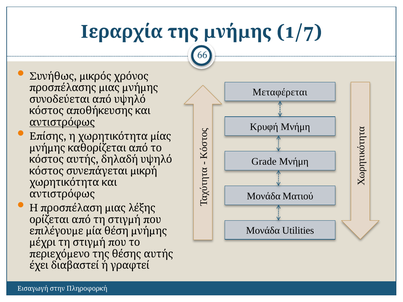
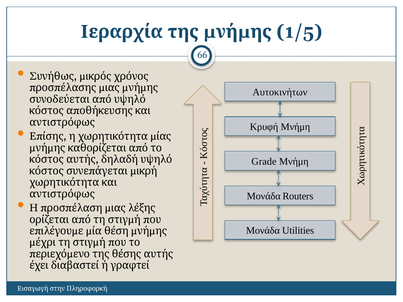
1/7: 1/7 -> 1/5 (299, 32)
Μεταφέρεται: Μεταφέρεται -> Αυτοκινήτων (280, 92)
αντιστρόφως underline: present -> none (62, 122)
Ματιού: Ματιού -> Routers (298, 196)
